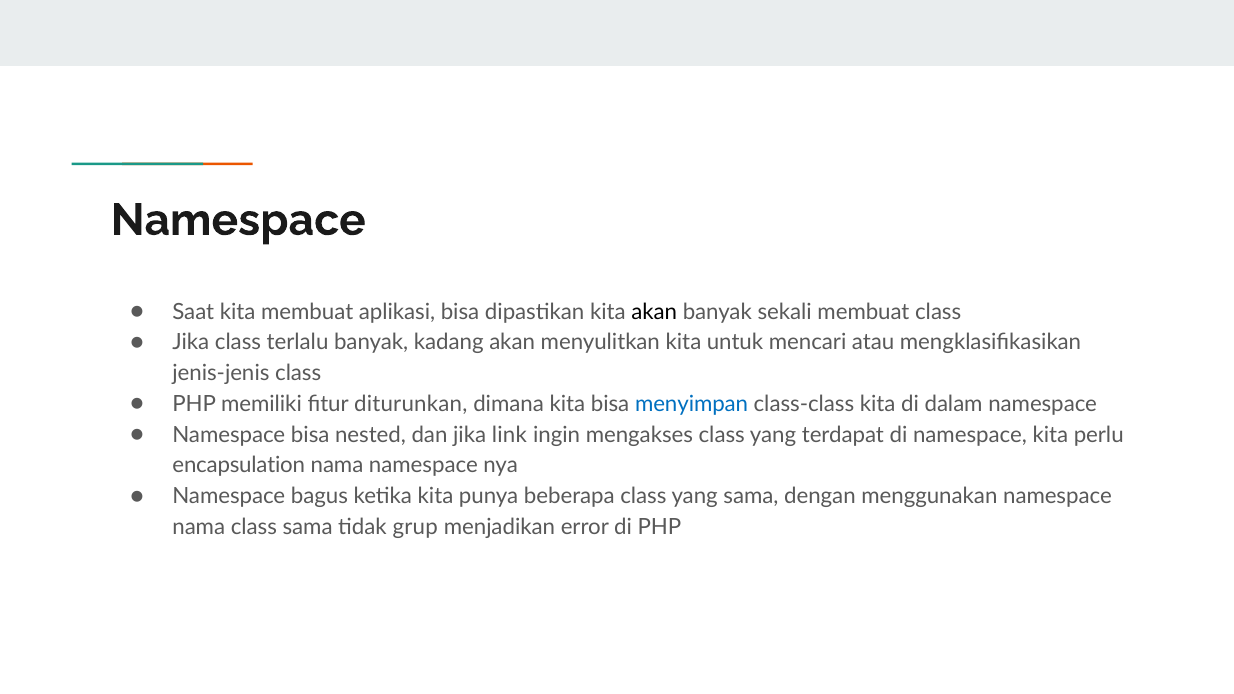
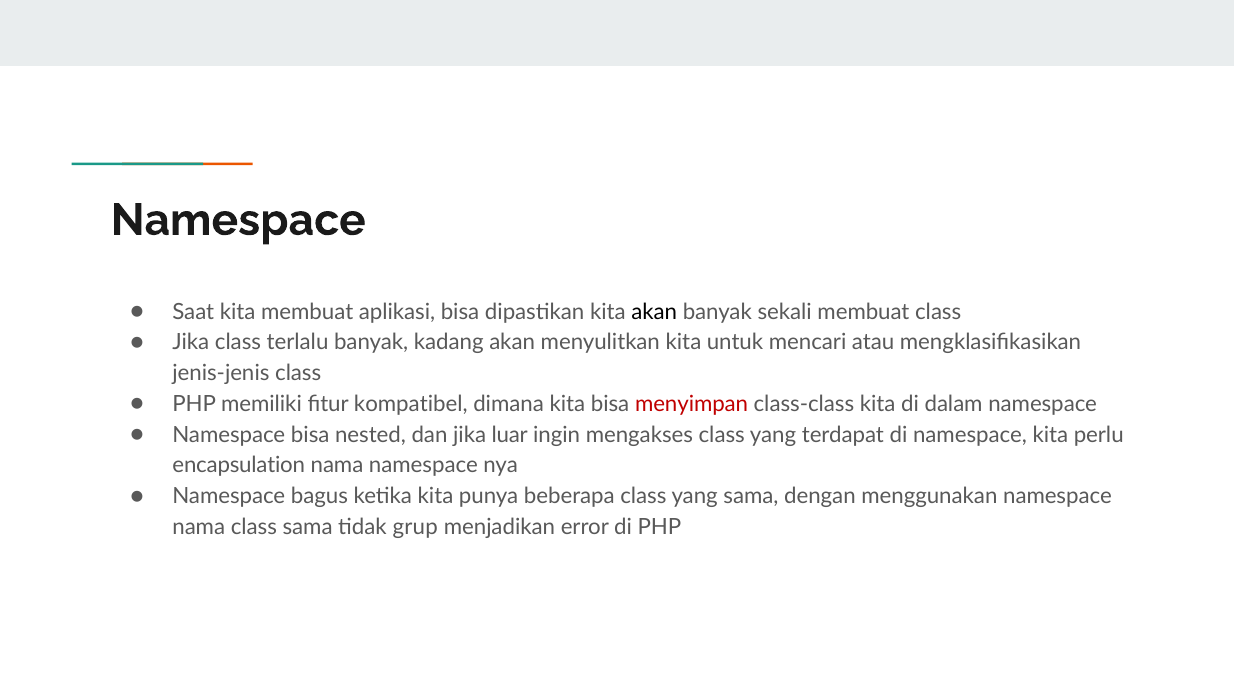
diturunkan: diturunkan -> kompatibel (411, 404)
menyimpan colour: blue -> red (692, 404)
link: link -> luar (510, 435)
